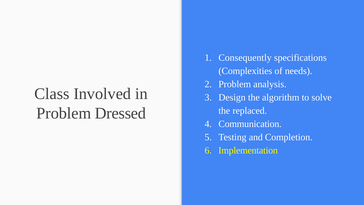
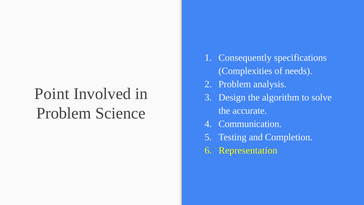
Class: Class -> Point (52, 94)
Dressed: Dressed -> Science (120, 113)
replaced: replaced -> accurate (250, 111)
Implementation: Implementation -> Representation (248, 150)
